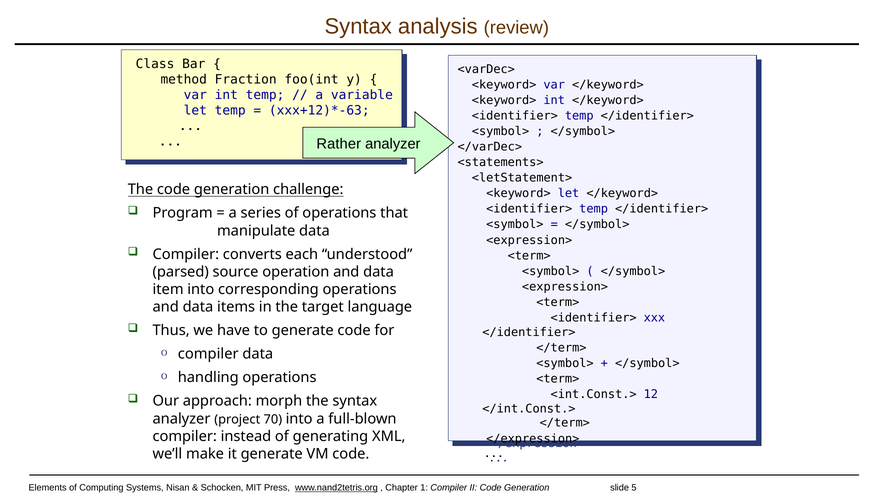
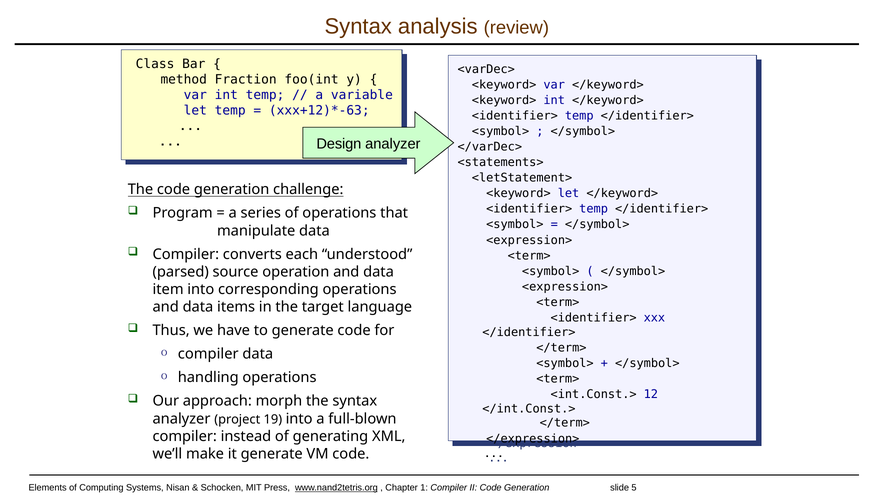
Rather: Rather -> Design (339, 144)
70: 70 -> 19 (273, 419)
